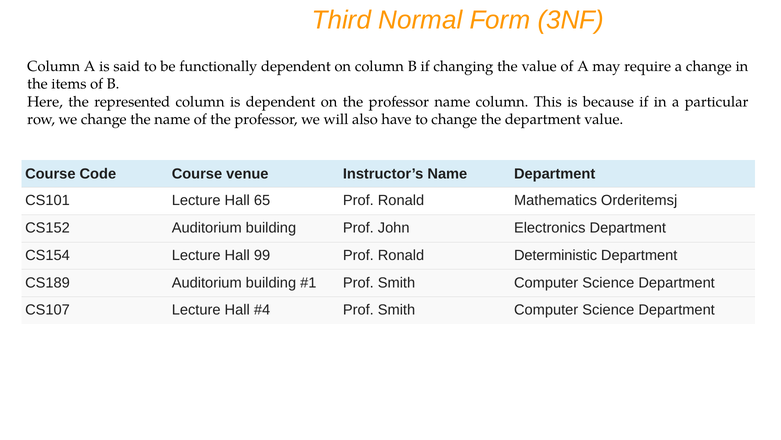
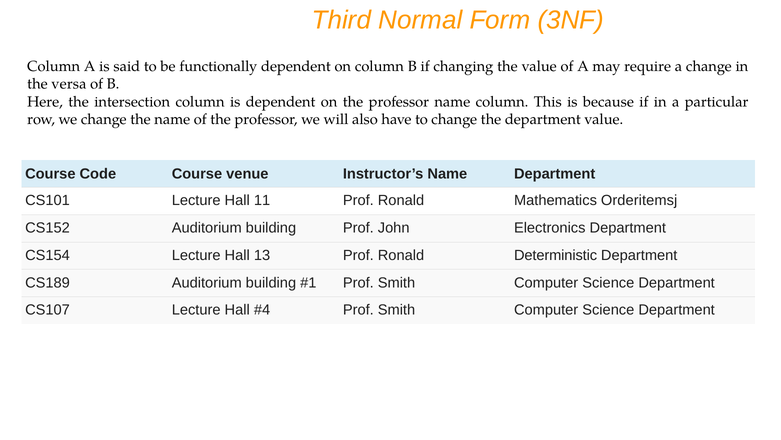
items: items -> versa (69, 84)
represented: represented -> intersection (132, 102)
65: 65 -> 11 (262, 200)
99: 99 -> 13 (262, 255)
